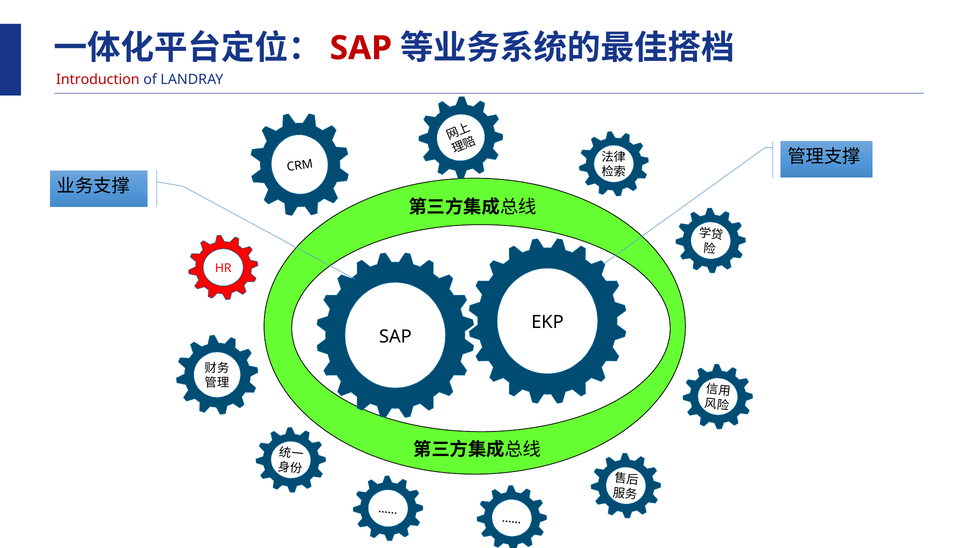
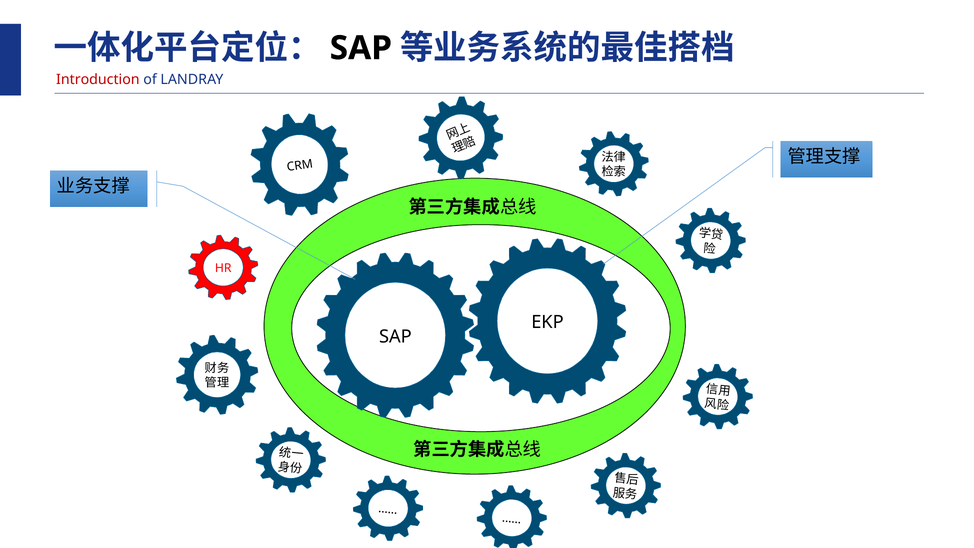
SAP colour: red -> black (361, 48)
